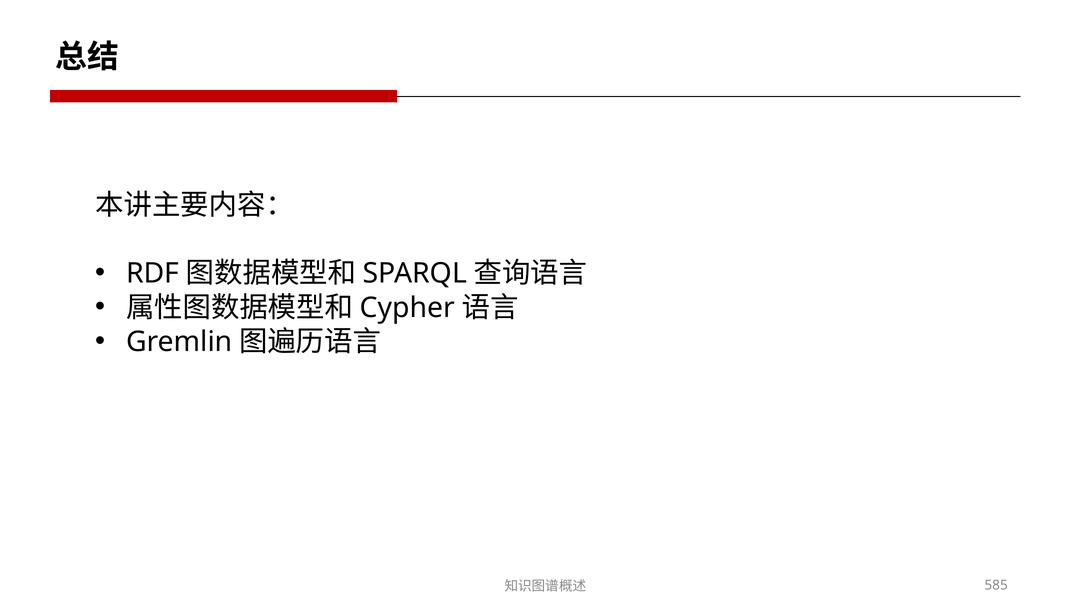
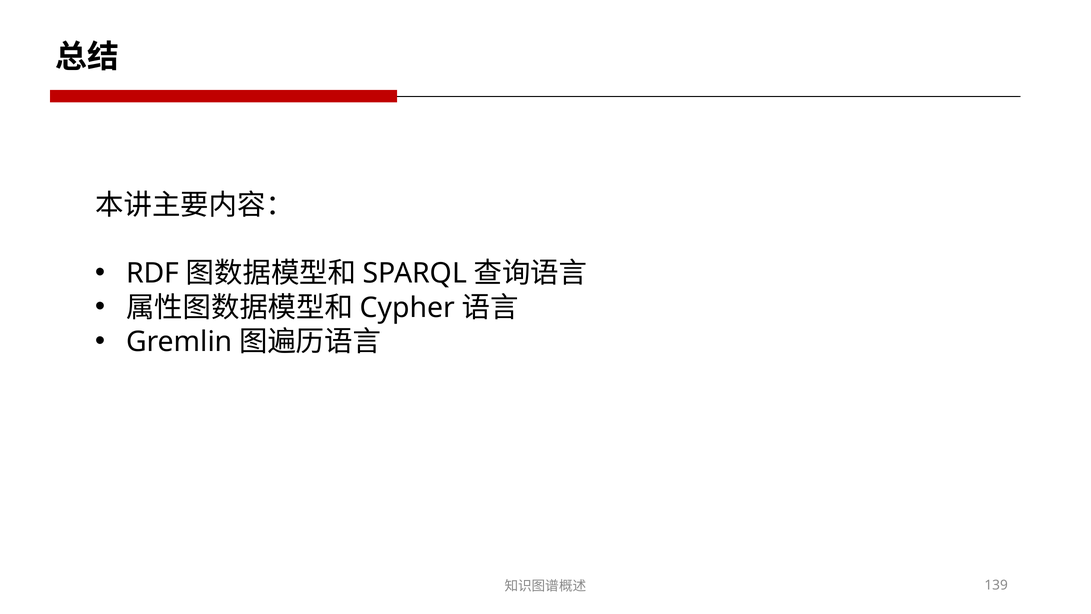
585: 585 -> 139 (996, 585)
